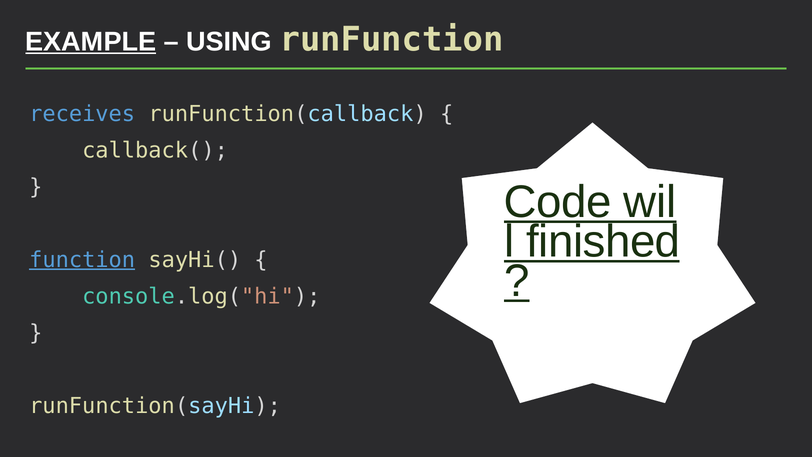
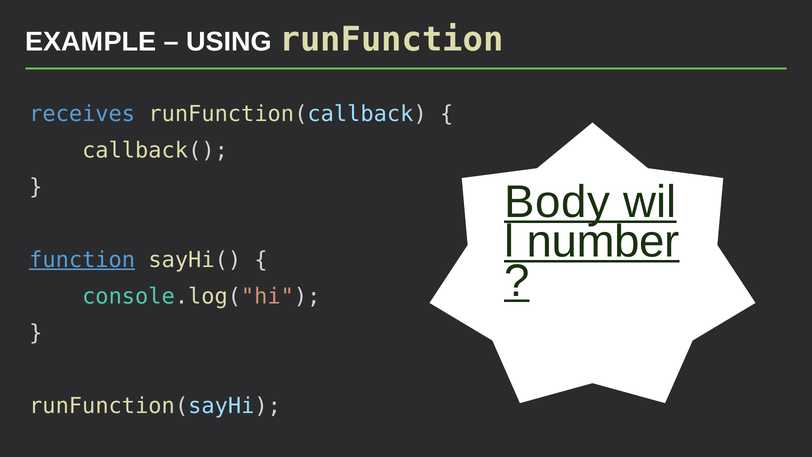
EXAMPLE underline: present -> none (91, 42)
Code: Code -> Body (557, 202)
finished: finished -> number (603, 241)
